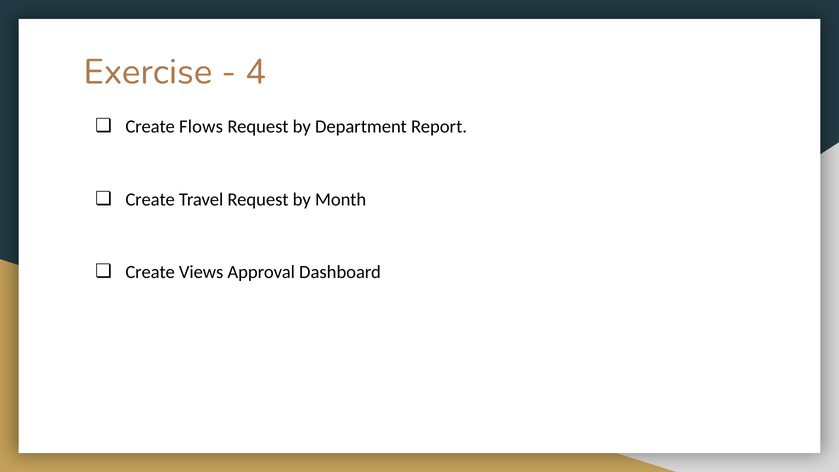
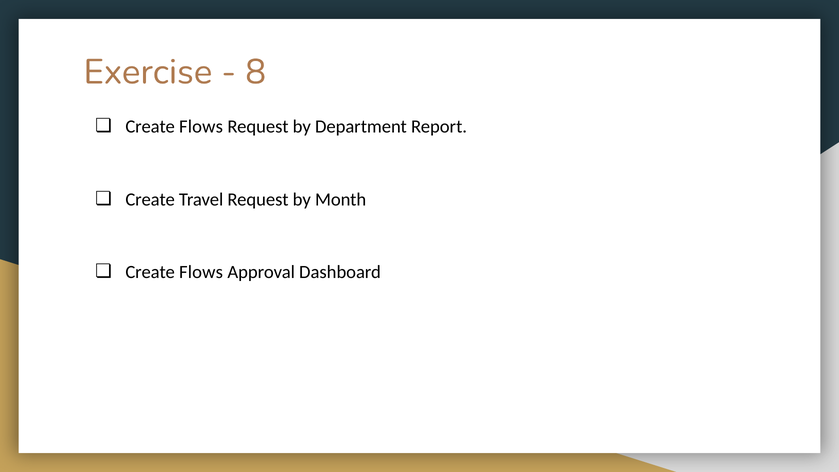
4: 4 -> 8 (256, 72)
Views: Views -> Flows (201, 272)
